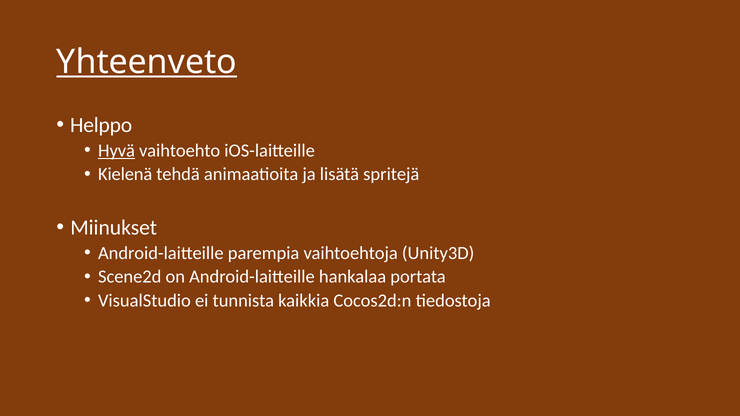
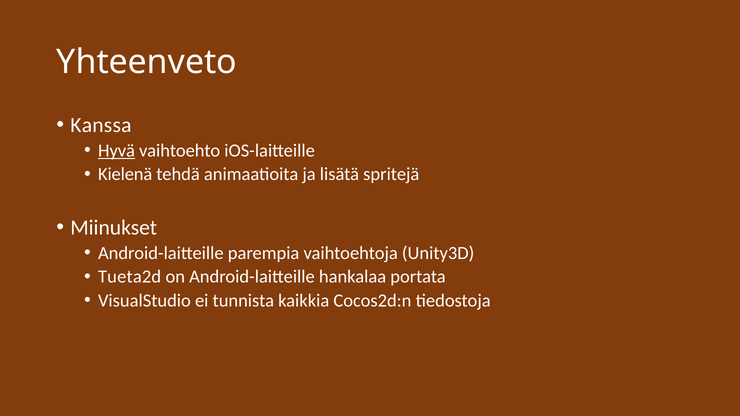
Yhteenveto underline: present -> none (147, 62)
Helppo: Helppo -> Kanssa (101, 125)
Scene2d: Scene2d -> Tueta2d (130, 277)
